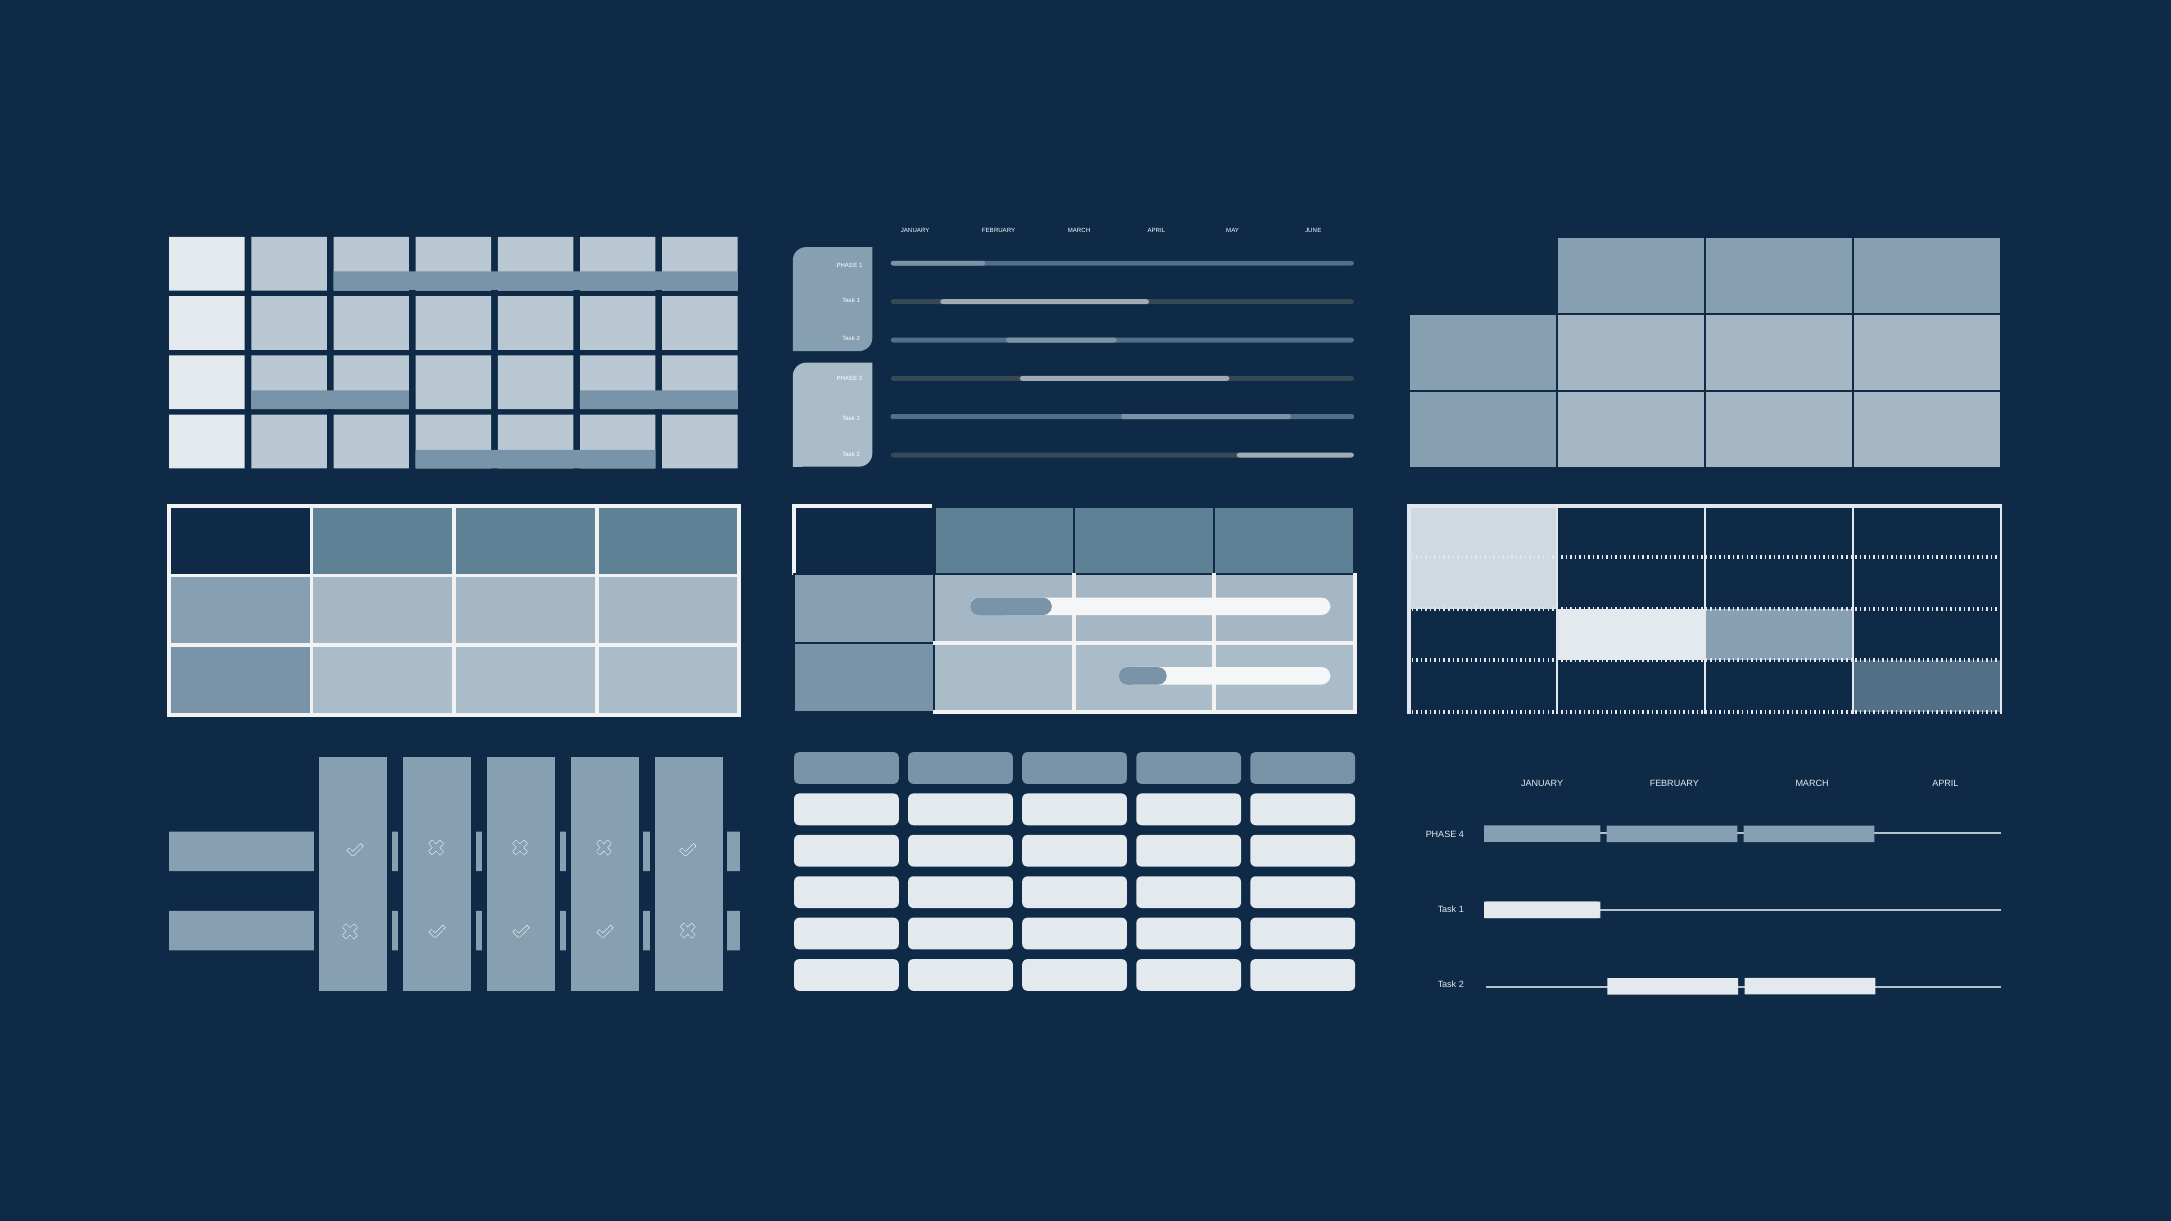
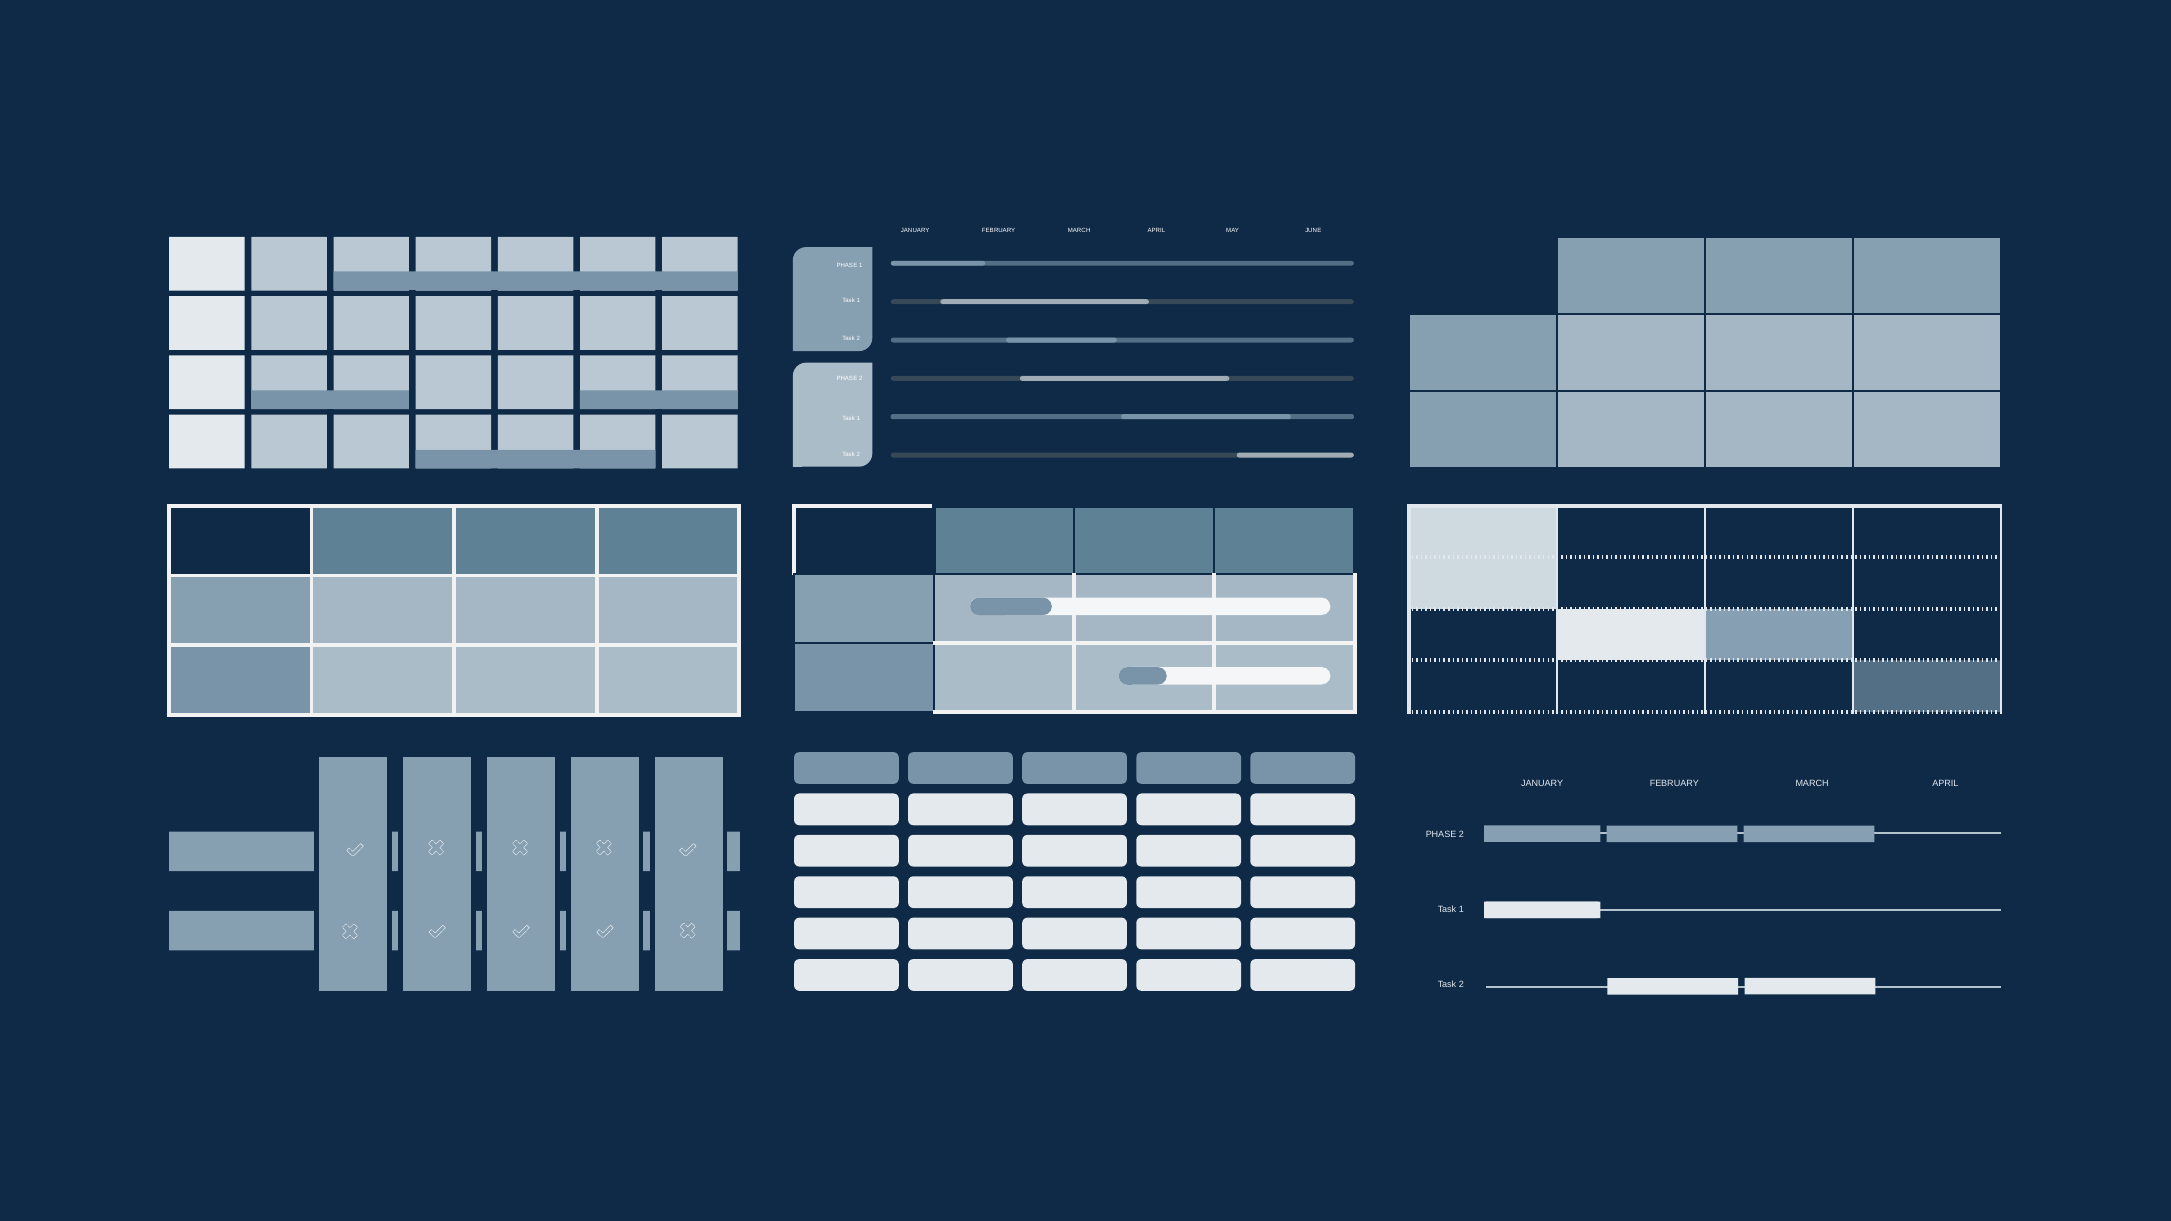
4: 4 -> 2 (1461, 834)
